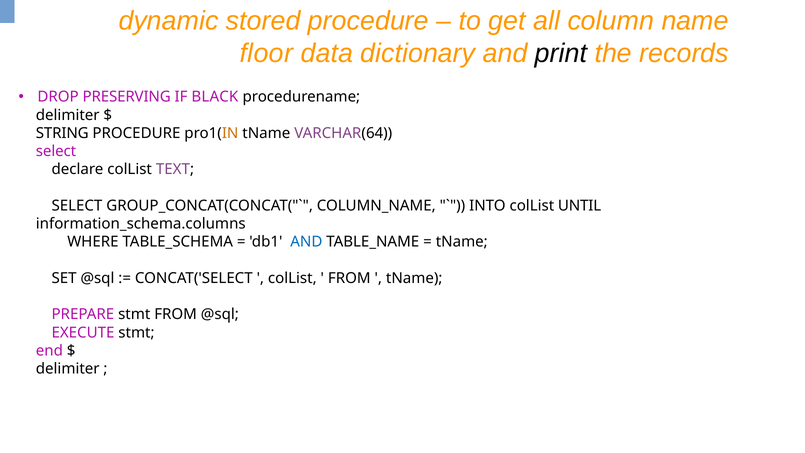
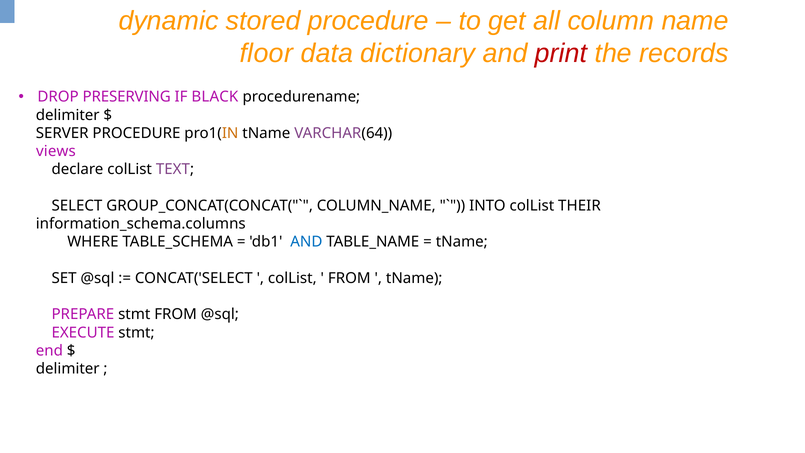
print colour: black -> red (561, 53)
STRING: STRING -> SERVER (62, 133)
select: select -> views (56, 151)
UNTIL: UNTIL -> THEIR (579, 206)
